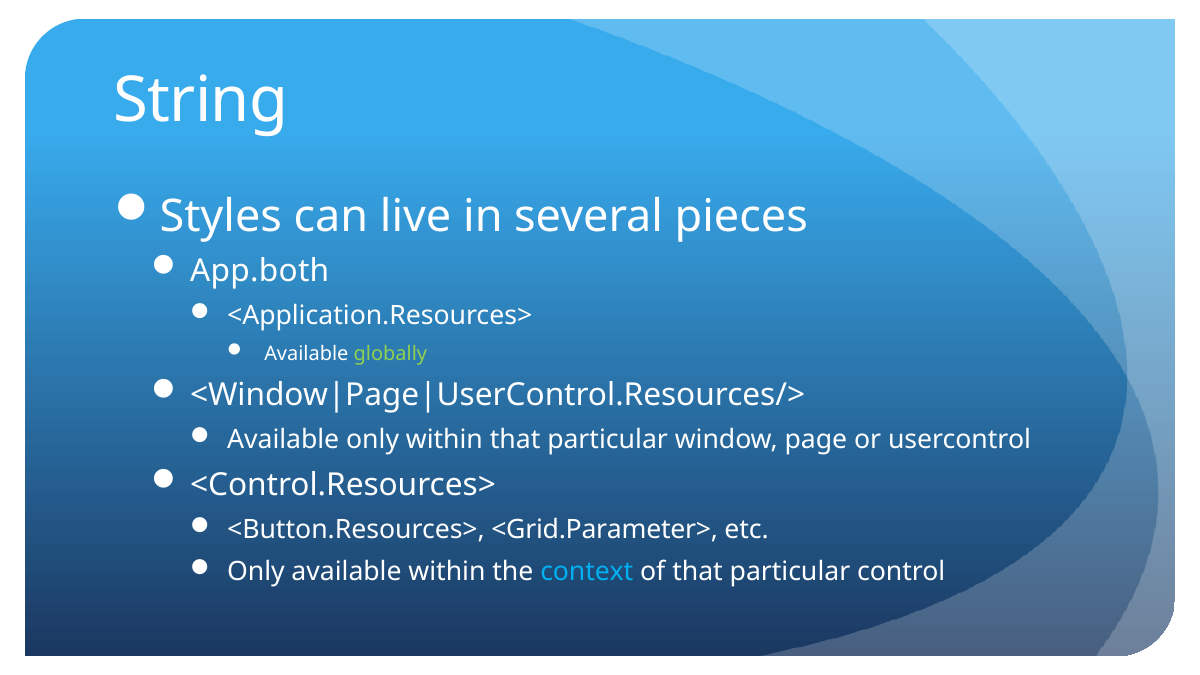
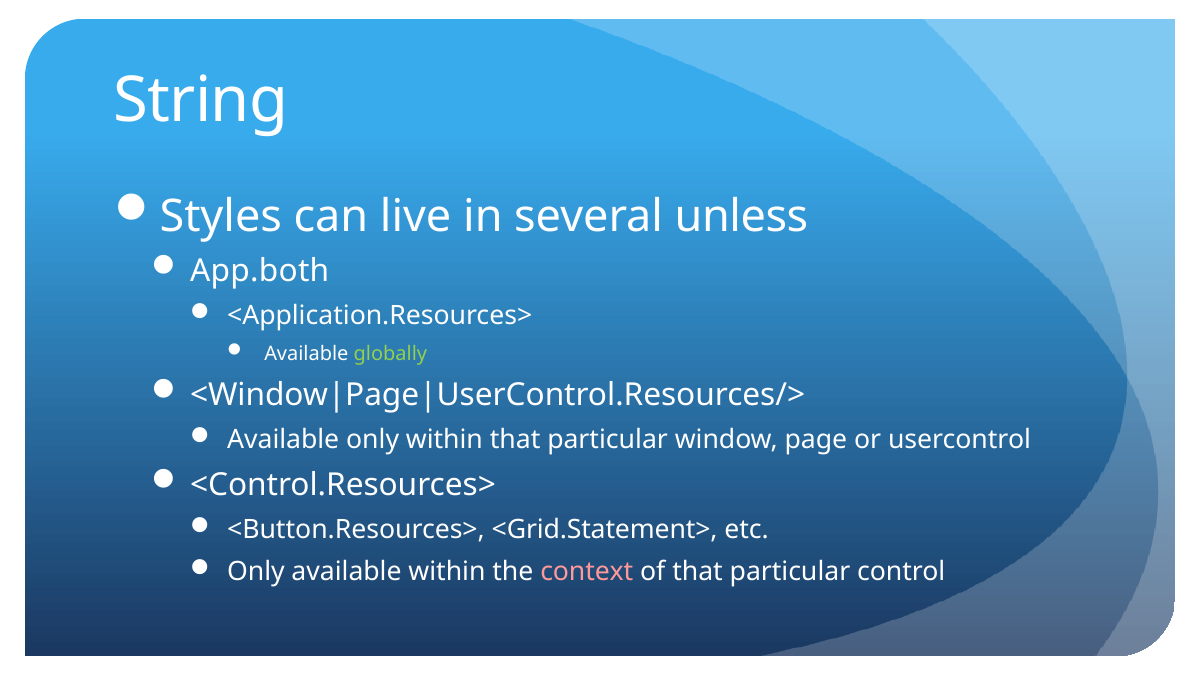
pieces: pieces -> unless (741, 216)
<Grid.Parameter>: <Grid.Parameter> -> <Grid.Statement> (605, 530)
context colour: light blue -> pink (587, 572)
